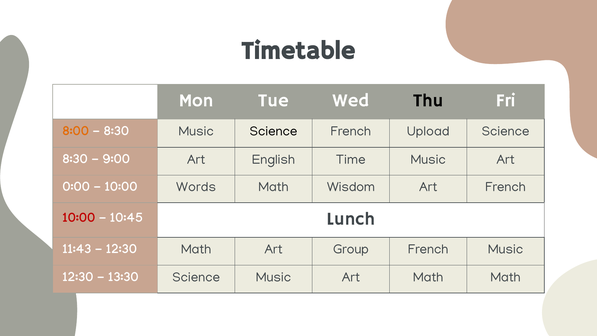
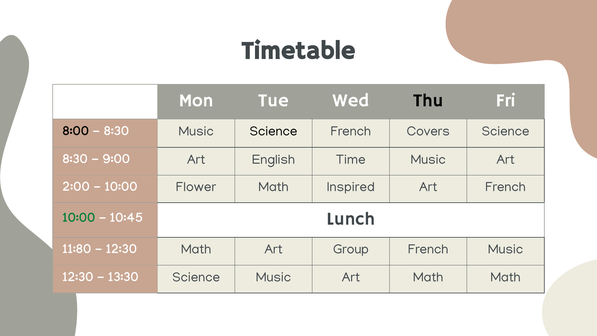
8:00 colour: orange -> black (76, 131)
Upload: Upload -> Covers (428, 131)
0:00: 0:00 -> 2:00 (76, 186)
Words: Words -> Flower (196, 187)
Wisdom: Wisdom -> Inspired (351, 187)
10:00 colour: red -> green (79, 217)
11:43: 11:43 -> 11:80 (77, 249)
